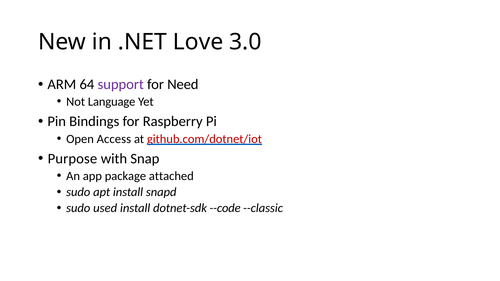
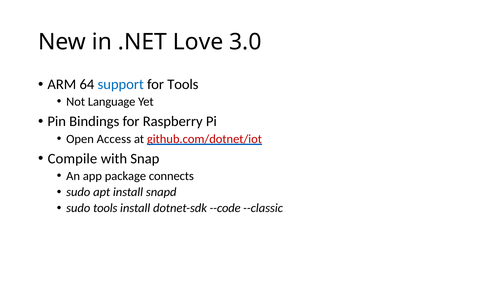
support colour: purple -> blue (121, 85)
for Need: Need -> Tools (183, 85)
Purpose: Purpose -> Compile (72, 159)
attached: attached -> connects (171, 176)
sudo used: used -> tools (105, 208)
